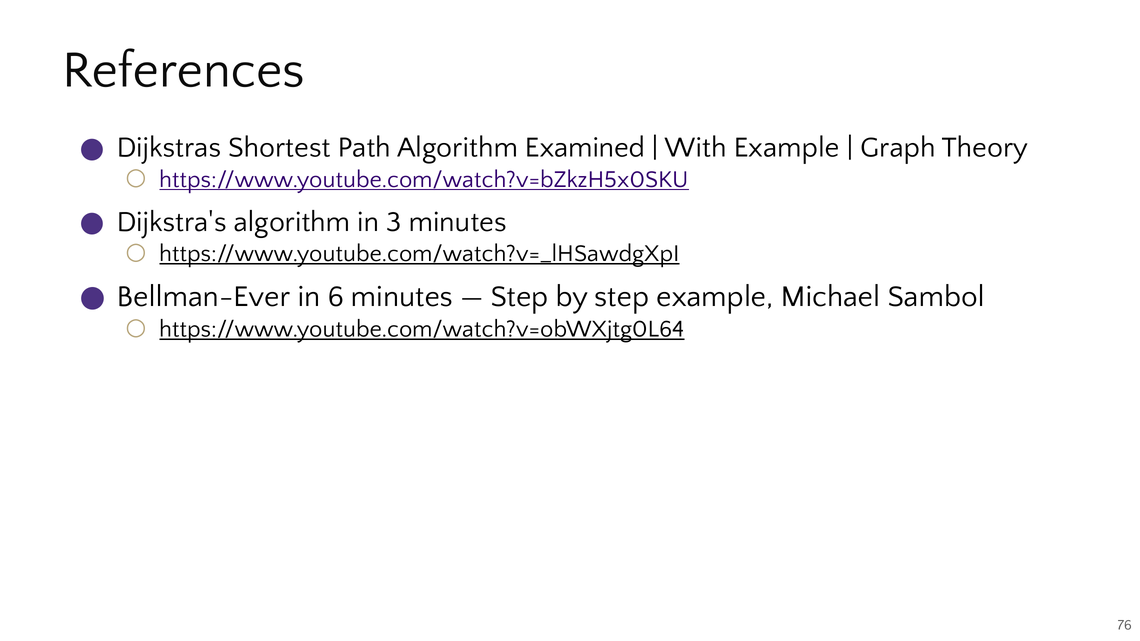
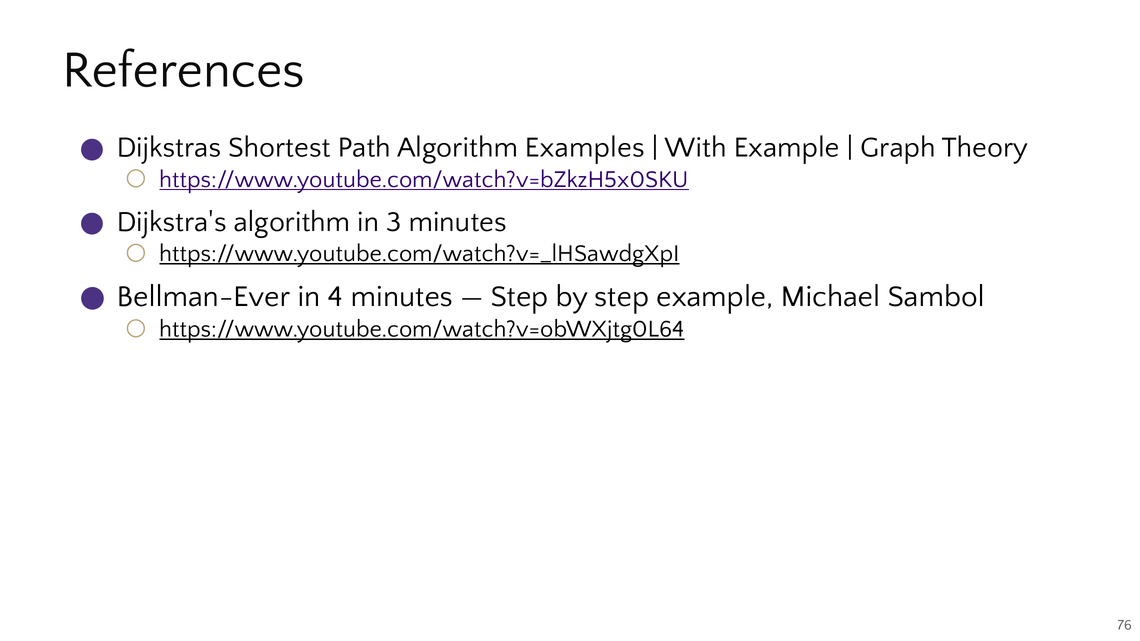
Examined: Examined -> Examples (585, 148)
6: 6 -> 4 (335, 297)
